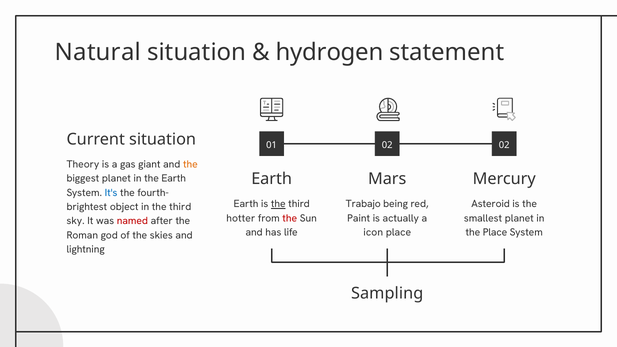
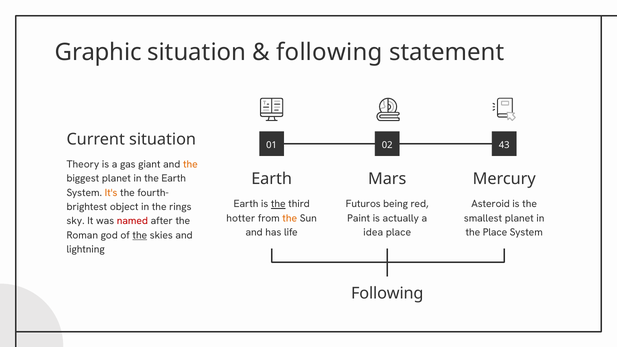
Natural: Natural -> Graphic (98, 52)
hydrogen: hydrogen -> following (329, 52)
02 02: 02 -> 43 (504, 145)
It's colour: blue -> orange (111, 193)
Trabajo: Trabajo -> Futuros (363, 204)
in the third: third -> rings (180, 207)
the colour: red -> orange (290, 218)
icon: icon -> idea (373, 232)
the underline: none -> present (140, 235)
Sampling: Sampling -> Following (387, 294)
